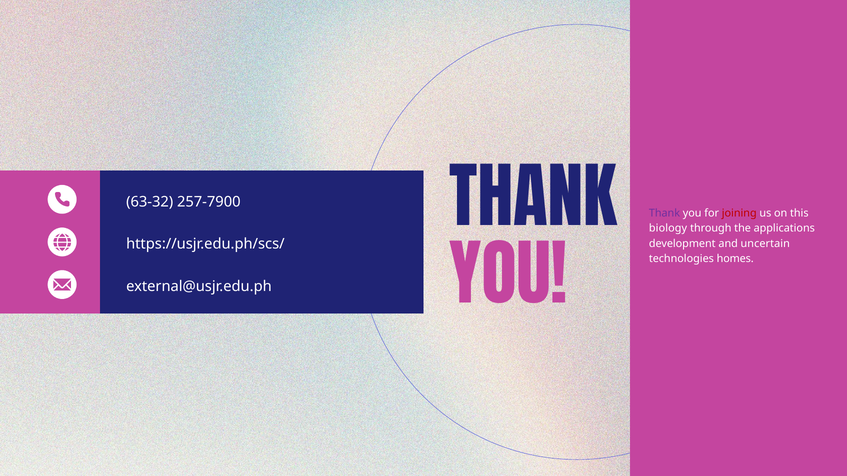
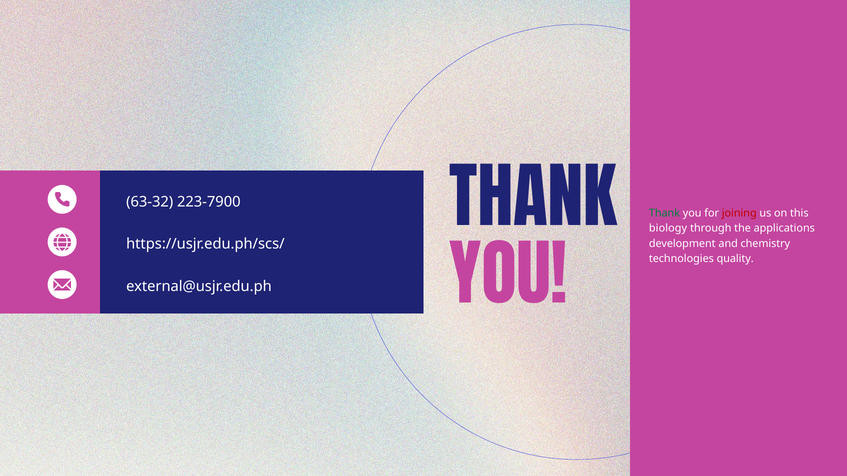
257-7900: 257-7900 -> 223-7900 (209, 202)
Thank colour: purple -> green (664, 213)
uncertain: uncertain -> chemistry (765, 244)
homes: homes -> quality (735, 259)
